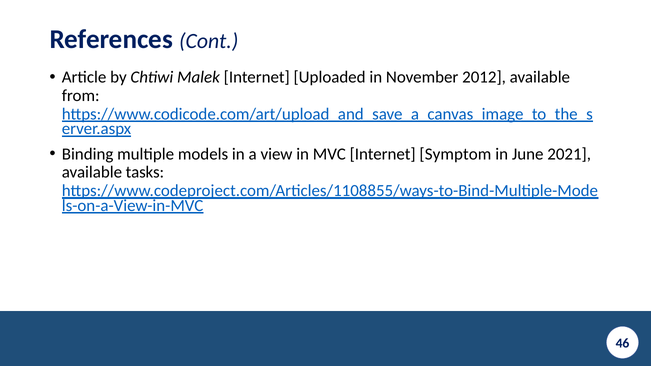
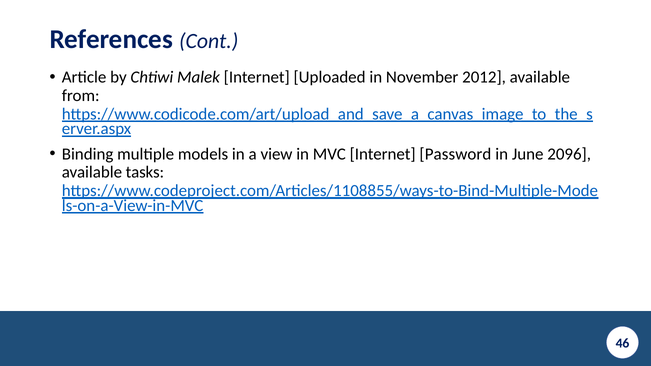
Symptom: Symptom -> Password (455, 154)
2021: 2021 -> 2096 (569, 154)
